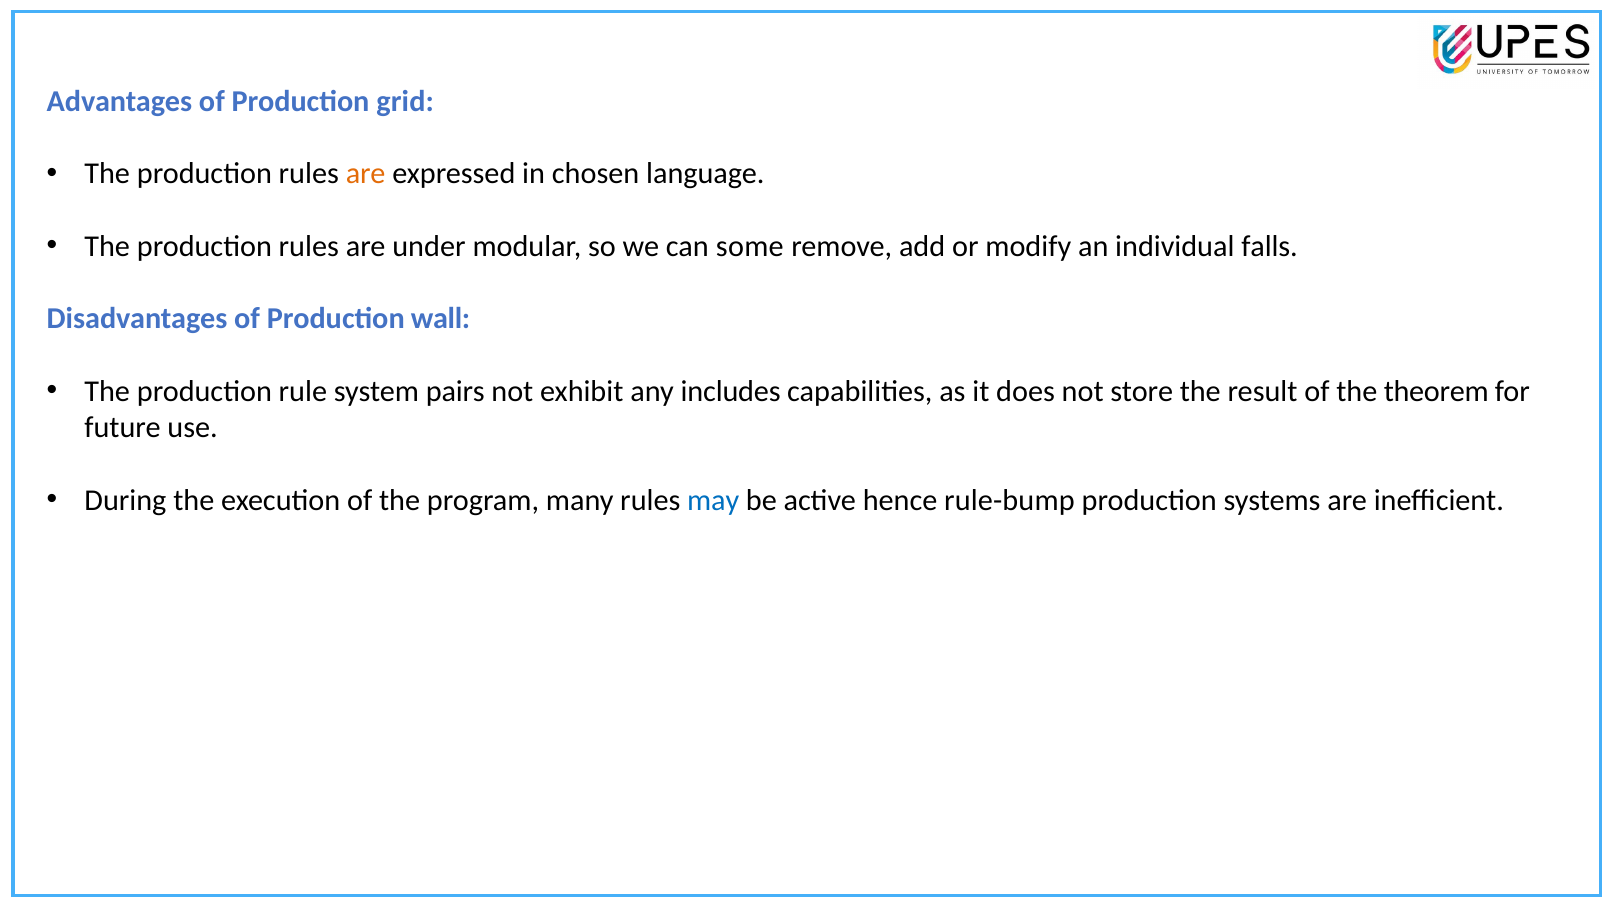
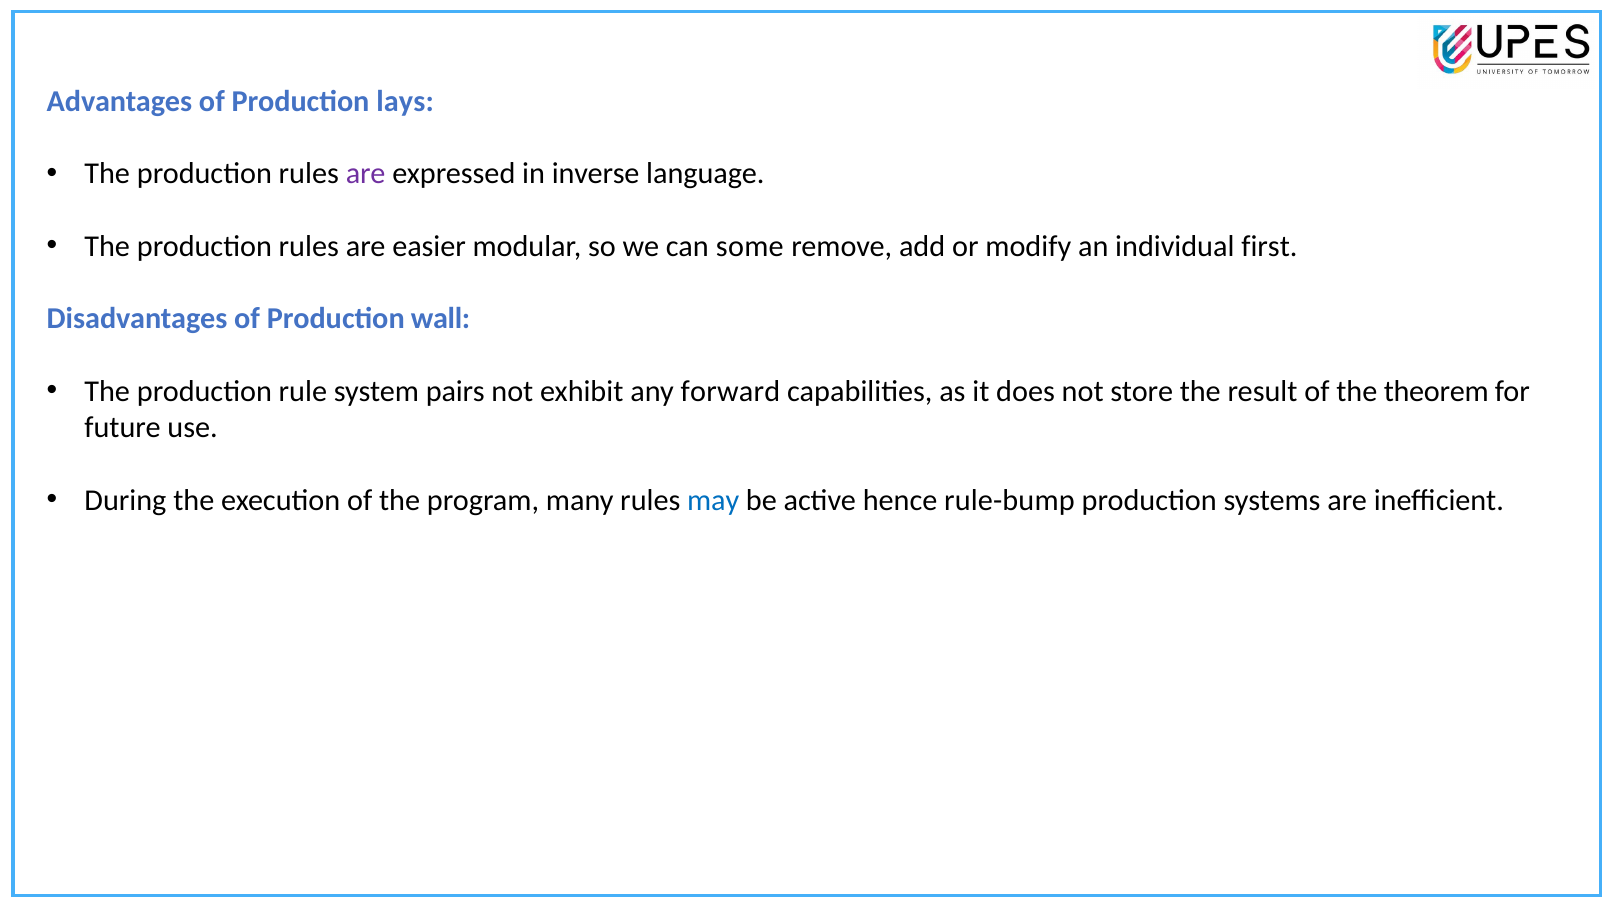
grid: grid -> lays (405, 101)
are colour: orange -> purple (366, 174)
chosen: chosen -> inverse (596, 174)
under: under -> easier (429, 246)
falls: falls -> first (1269, 246)
includes: includes -> forward (730, 391)
